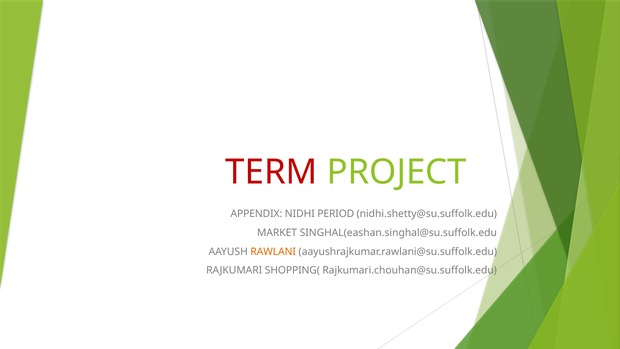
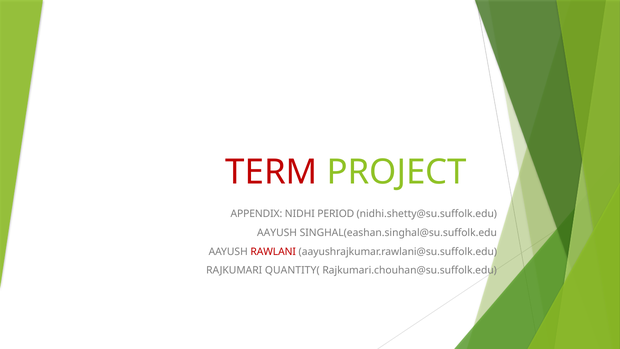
MARKET: MARKET -> AAYUSH (277, 233)
RAWLANI colour: orange -> red (273, 251)
SHOPPING(: SHOPPING( -> QUANTITY( (292, 270)
